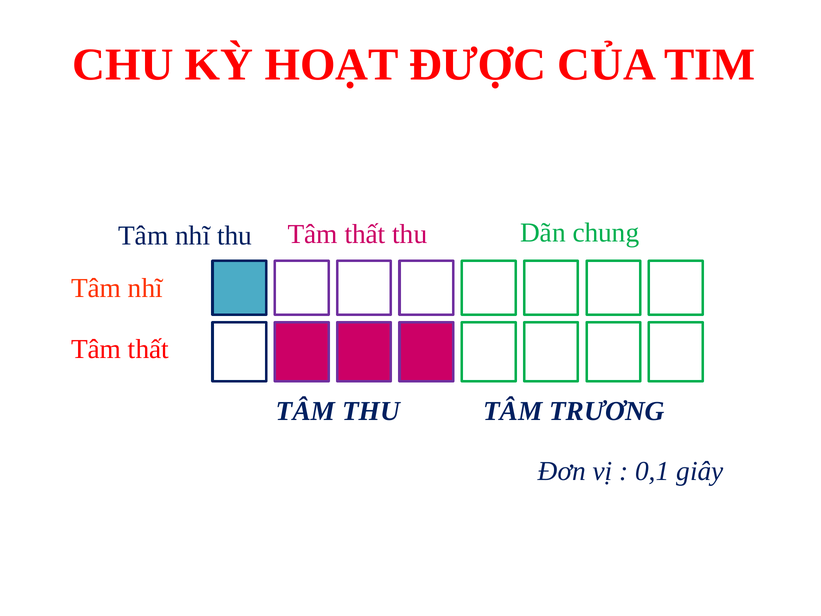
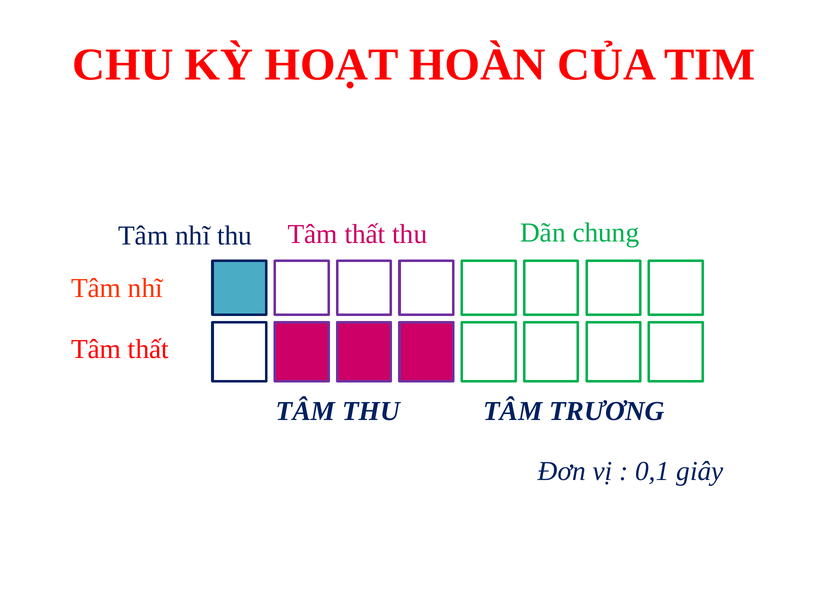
ĐƯỢC: ĐƯỢC -> HOÀN (478, 65)
